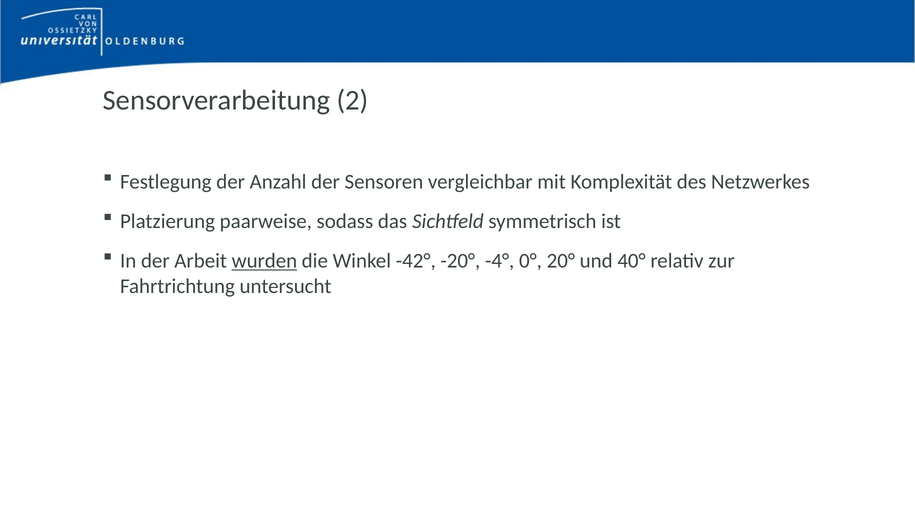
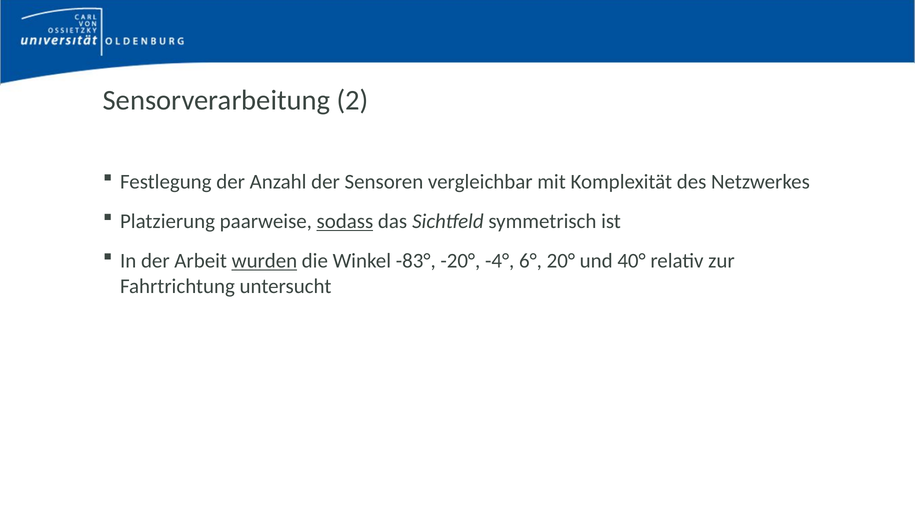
sodass underline: none -> present (345, 221)
-42°: -42° -> -83° (416, 261)
0°: 0° -> 6° (530, 261)
